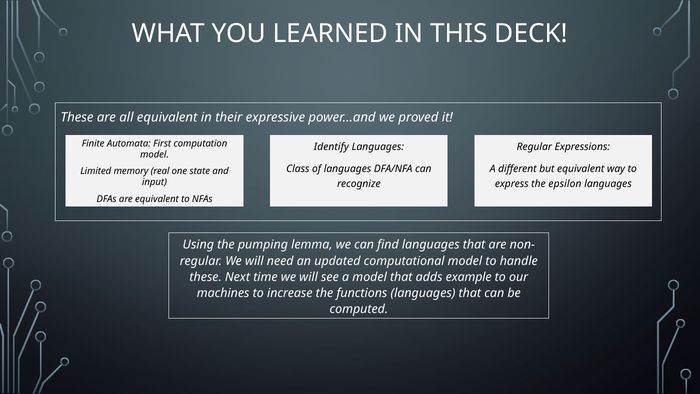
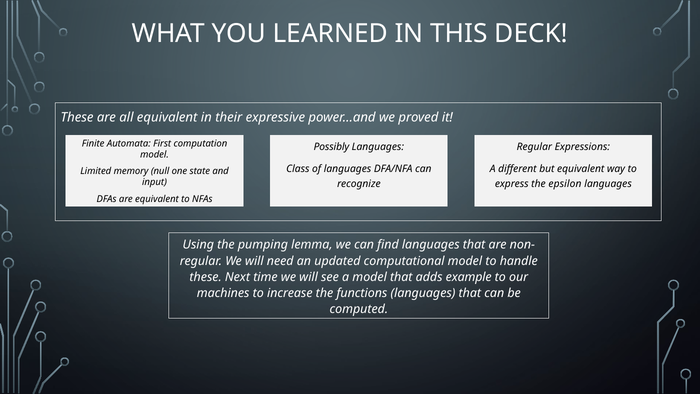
Identify: Identify -> Possibly (331, 147)
real: real -> null (160, 171)
